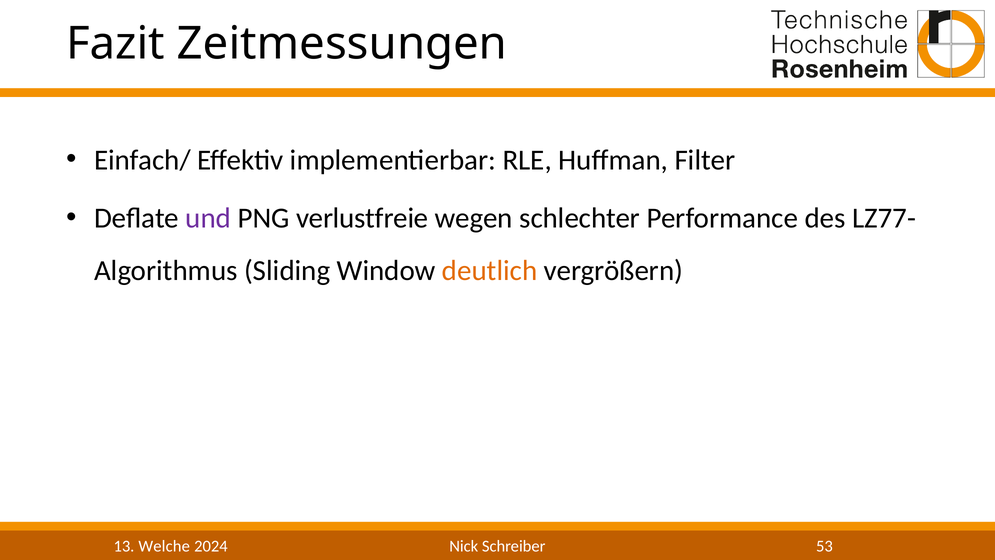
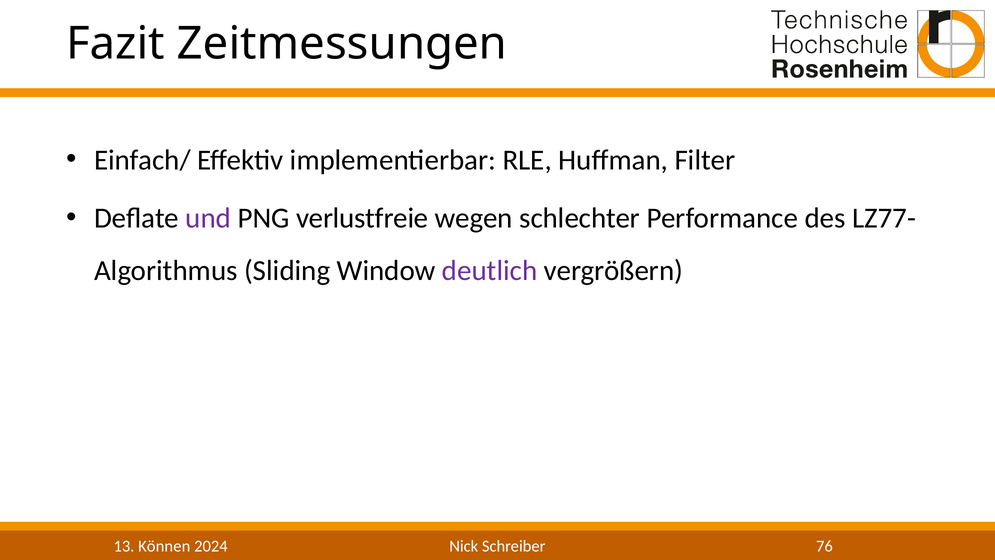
deutlich colour: orange -> purple (490, 270)
Welche: Welche -> Können (164, 546)
53: 53 -> 76 (824, 546)
